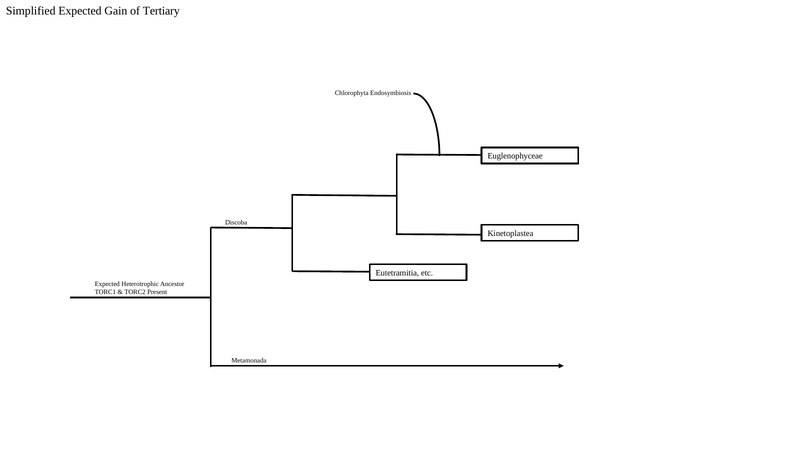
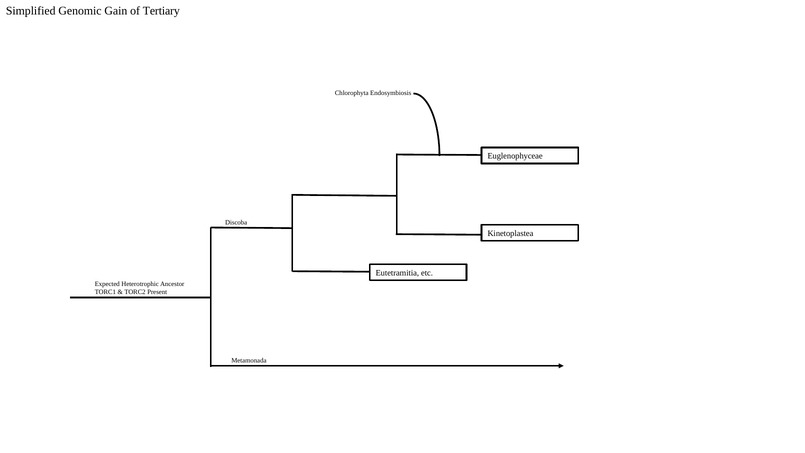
Simplified Expected: Expected -> Genomic (80, 11)
